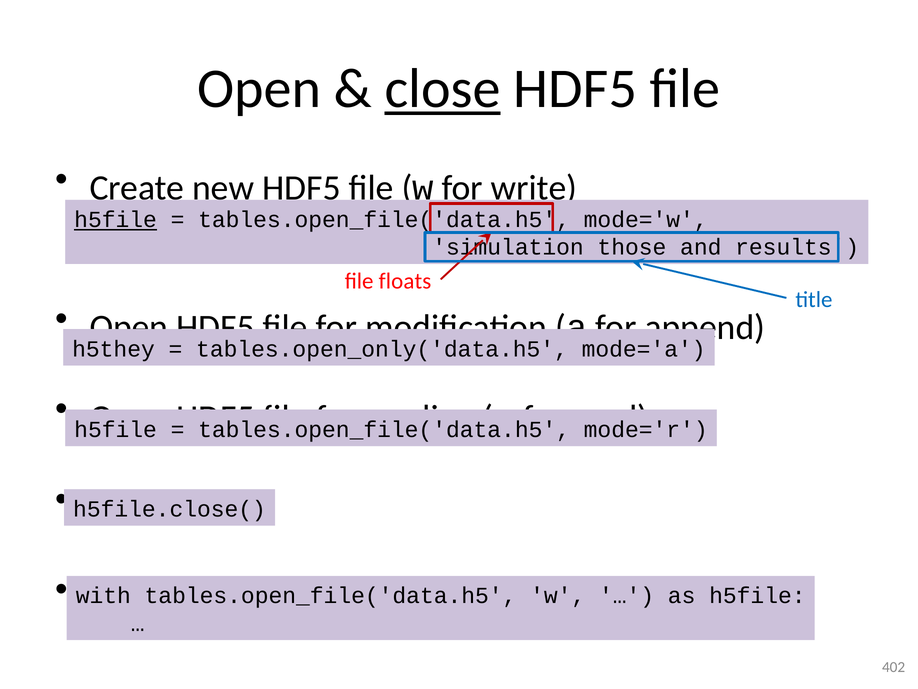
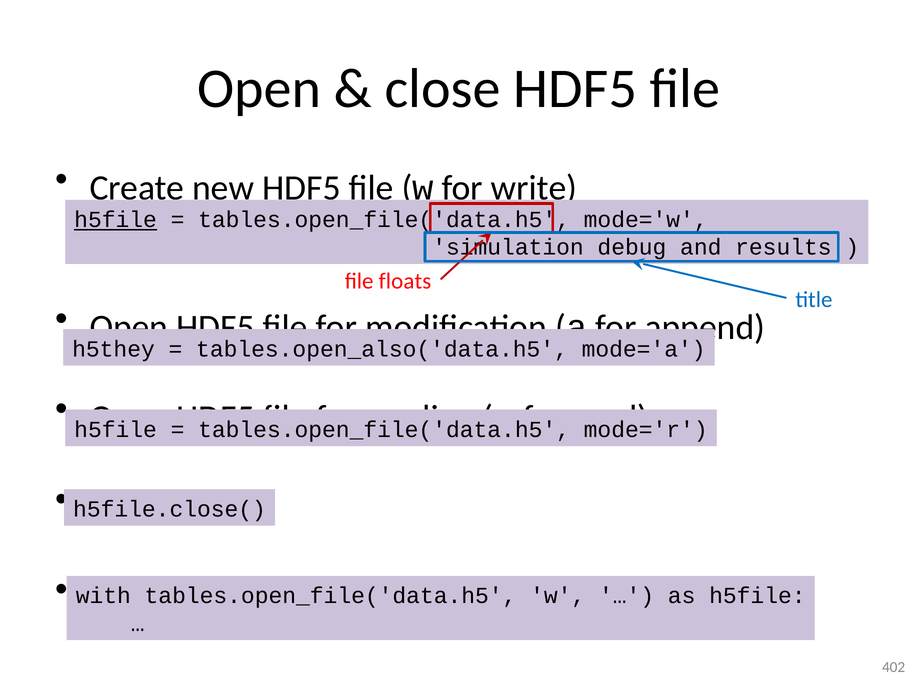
close underline: present -> none (443, 89)
those: those -> debug (632, 247)
tables.open_only('data.h5: tables.open_only('data.h5 -> tables.open_also('data.h5 (382, 349)
